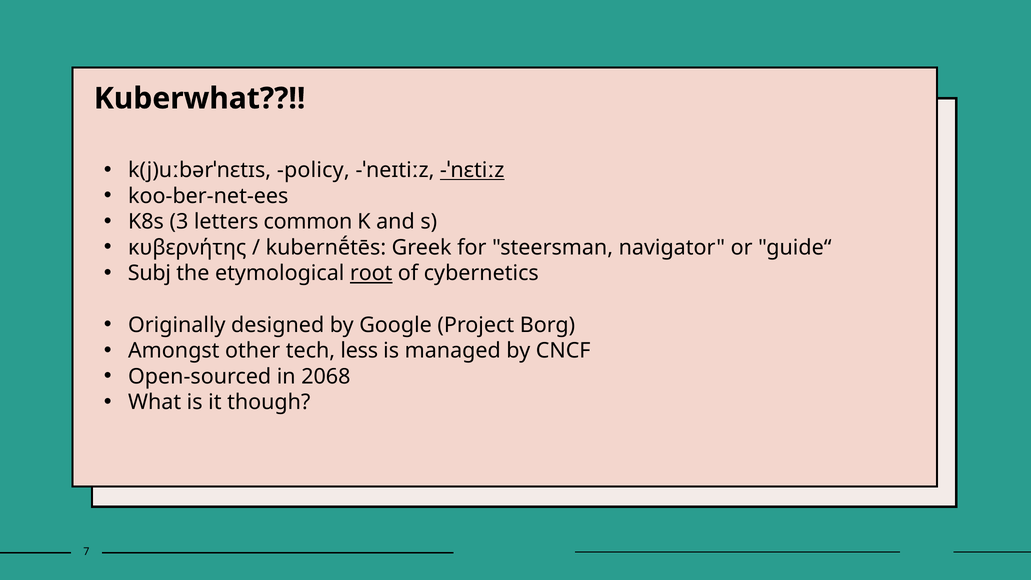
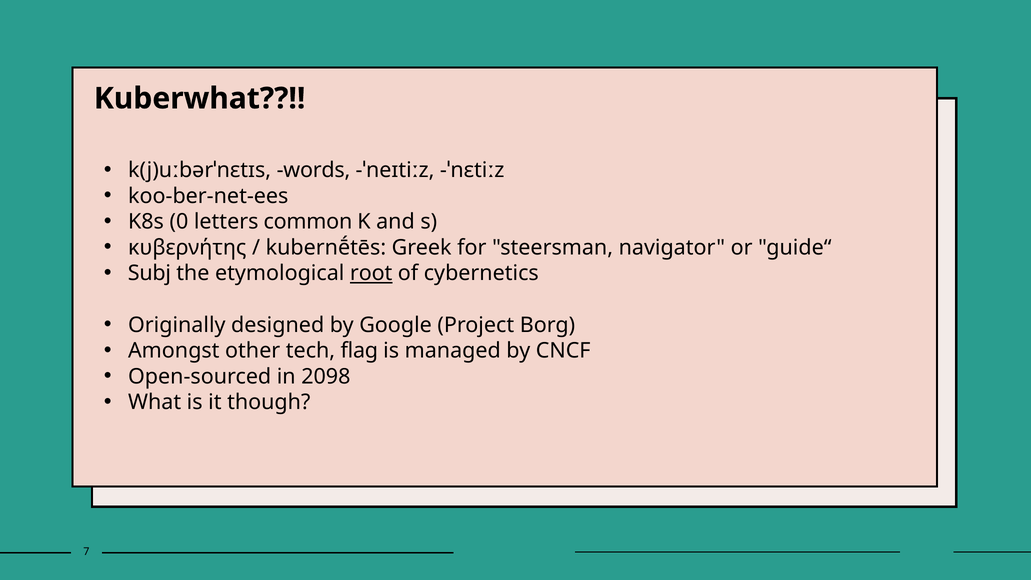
policy: policy -> words (313, 170)
ˈnɛtiːz underline: present -> none (472, 170)
3: 3 -> 0 (179, 222)
less: less -> flag (359, 351)
2068: 2068 -> 2098 (326, 376)
